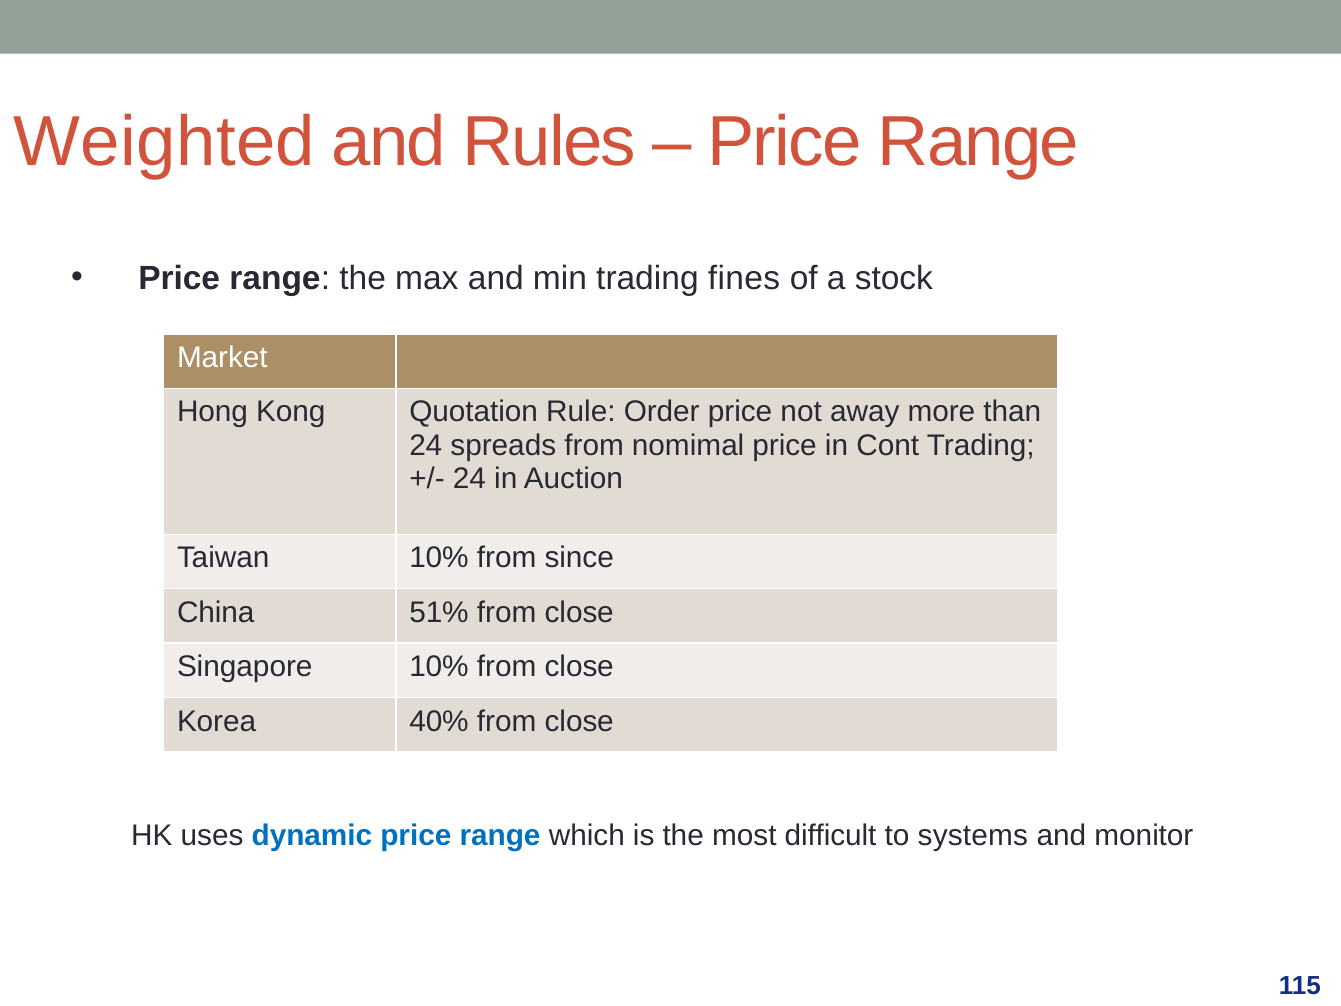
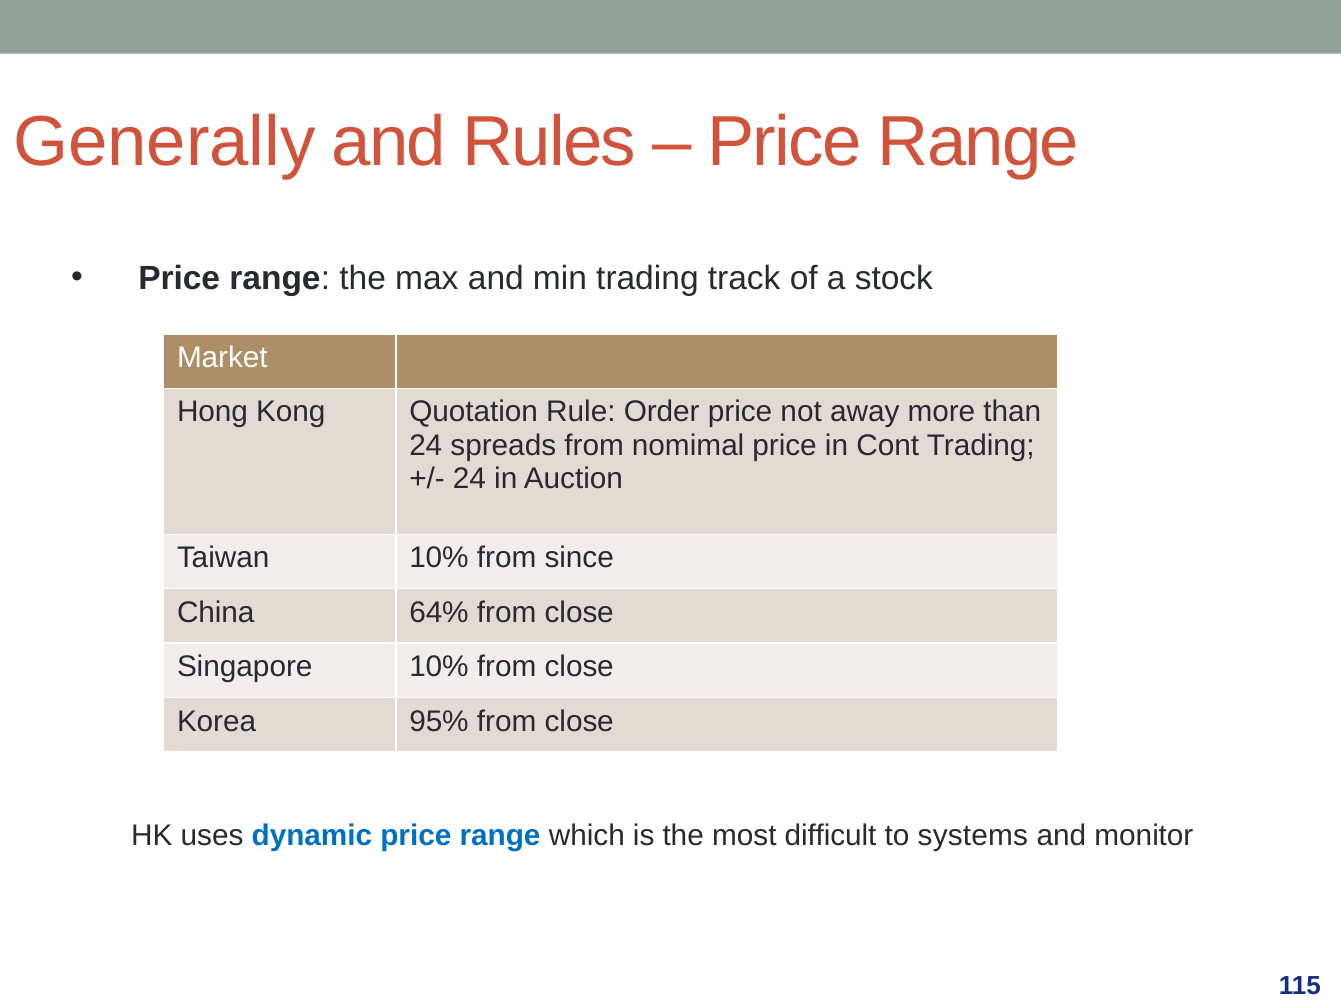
Weighted: Weighted -> Generally (165, 142)
fines: fines -> track (744, 278)
51%: 51% -> 64% (439, 612)
40%: 40% -> 95% (439, 721)
